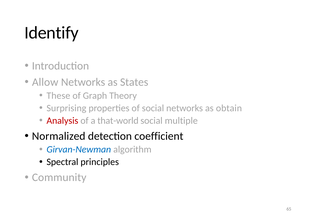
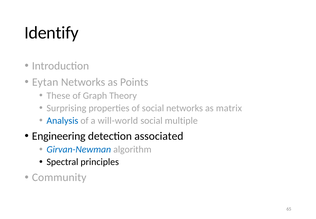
Allow: Allow -> Eytan (45, 82)
States: States -> Points (134, 82)
obtain: obtain -> matrix (229, 108)
Analysis colour: red -> blue (62, 121)
that-world: that-world -> will-world (118, 121)
Normalized: Normalized -> Engineering (59, 136)
coefficient: coefficient -> associated (159, 136)
